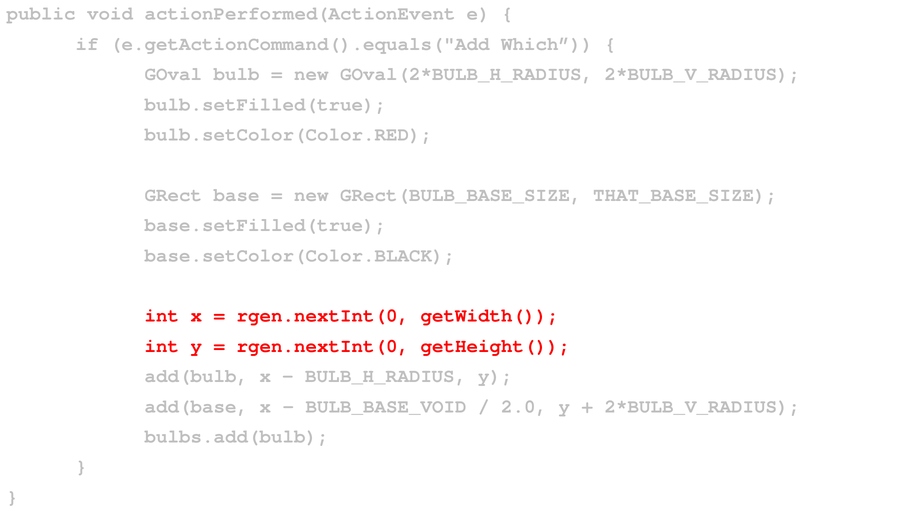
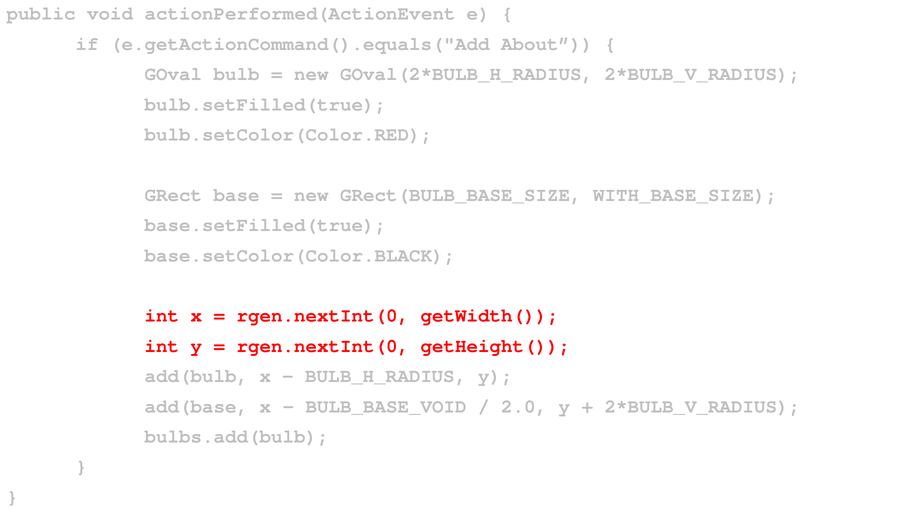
Which: Which -> About (547, 44)
THAT_BASE_SIZE: THAT_BASE_SIZE -> WITH_BASE_SIZE (685, 195)
